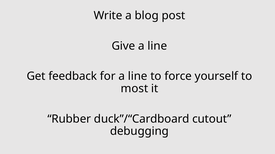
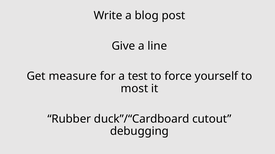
feedback: feedback -> measure (73, 77)
for a line: line -> test (138, 77)
